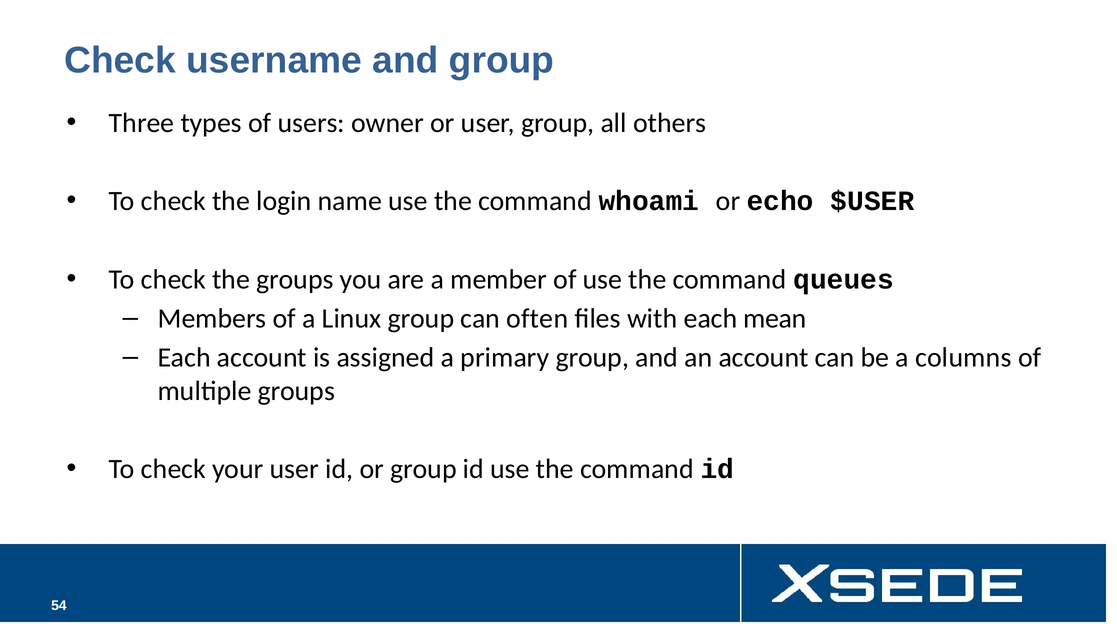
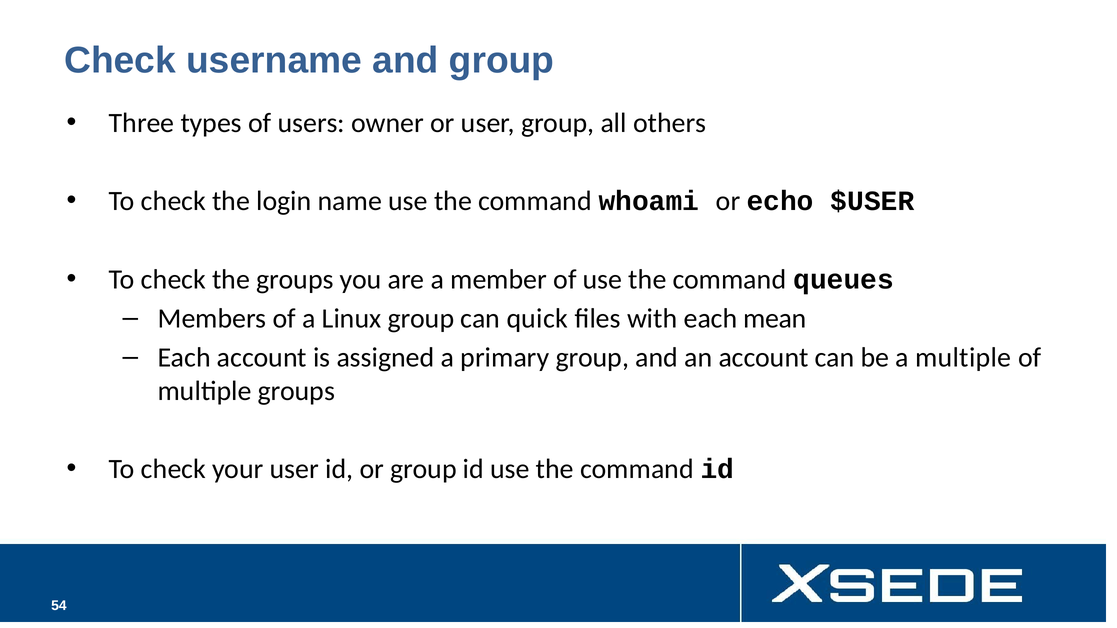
often: often -> quick (537, 319)
a columns: columns -> multiple (963, 358)
